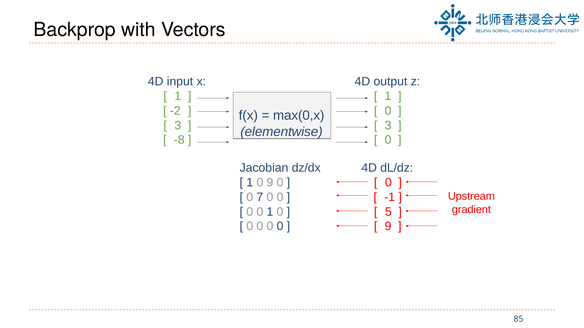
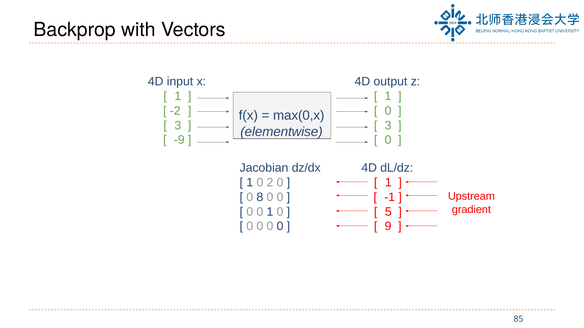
-8: -8 -> -9 (179, 140)
0: 0 -> 1 (388, 183)
0 9: 9 -> 2 (270, 183)
7: 7 -> 8 (260, 197)
